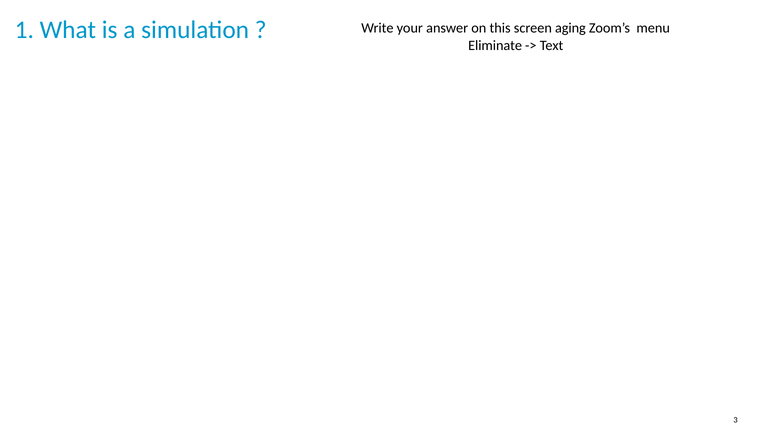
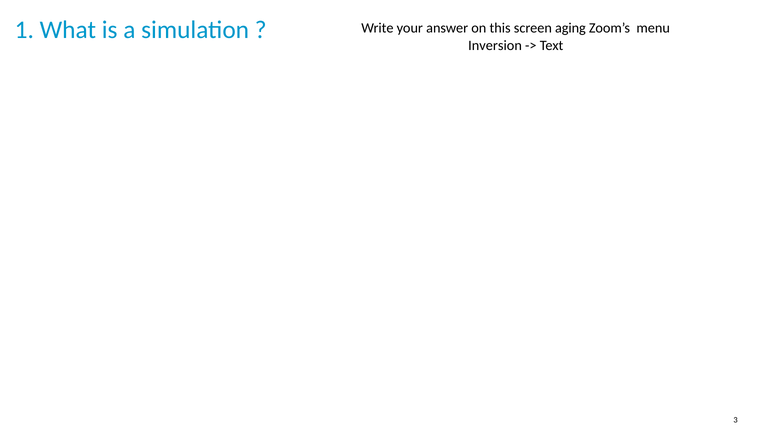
Eliminate: Eliminate -> Inversion (495, 45)
